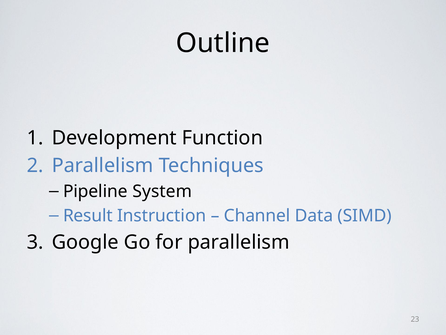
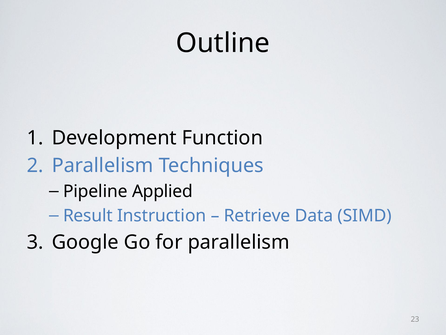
System: System -> Applied (162, 191)
Channel: Channel -> Retrieve (257, 215)
